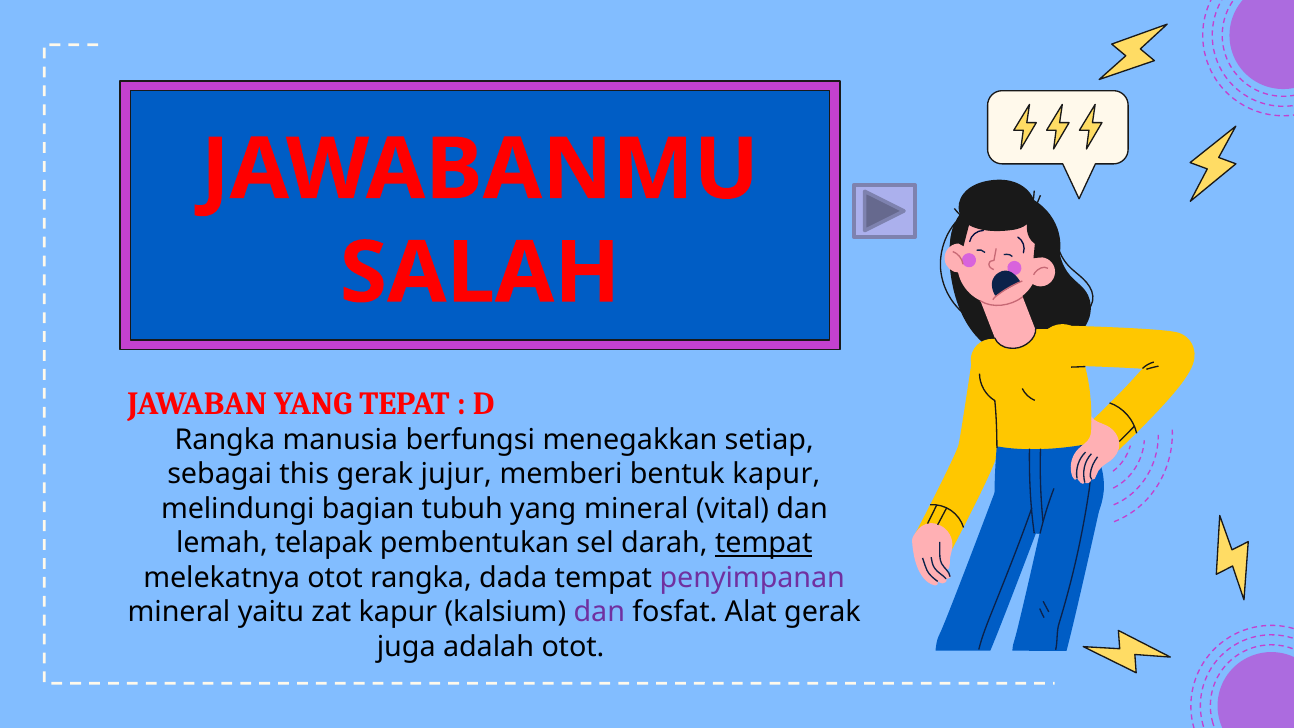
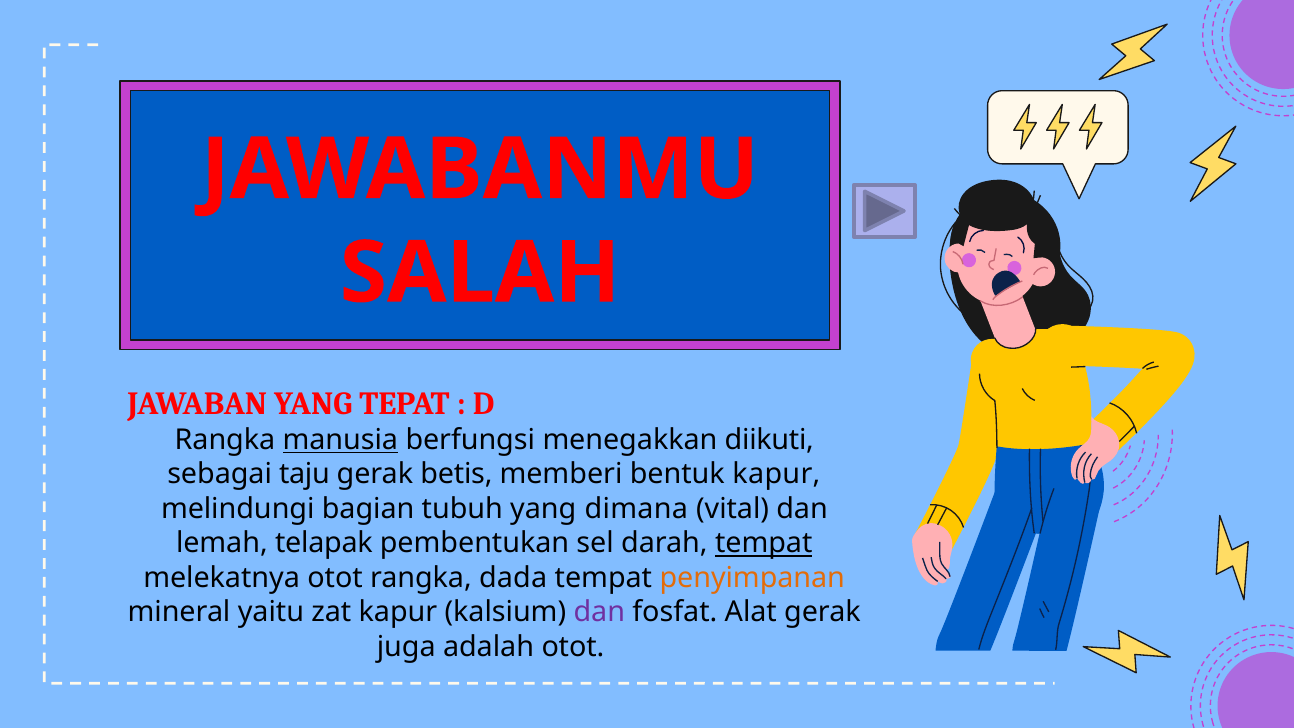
manusia underline: none -> present (340, 440)
setiap: setiap -> diikuti (769, 440)
this: this -> taju (304, 474)
jujur: jujur -> betis (456, 474)
yang mineral: mineral -> dimana (636, 509)
penyimpanan colour: purple -> orange (752, 578)
